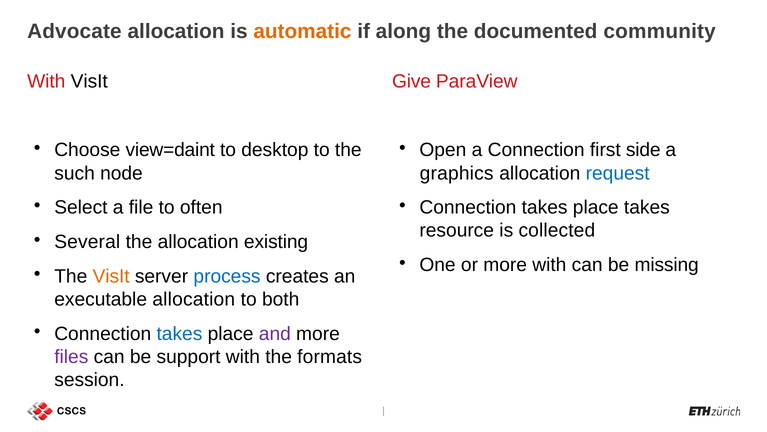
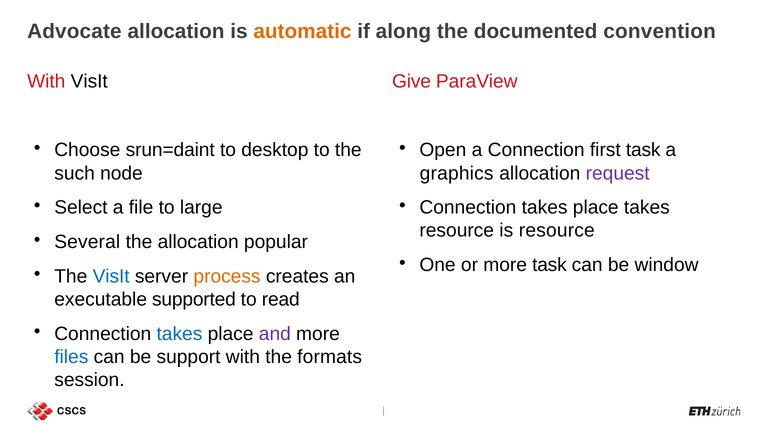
community: community -> convention (660, 31)
view=daint: view=daint -> srun=daint (170, 150)
first side: side -> task (643, 150)
request colour: blue -> purple (618, 173)
often: often -> large (201, 207)
is collected: collected -> resource (557, 230)
existing: existing -> popular (276, 242)
more with: with -> task (549, 265)
missing: missing -> window (667, 265)
VisIt colour: orange -> blue (111, 276)
process colour: blue -> orange (227, 276)
executable allocation: allocation -> supported (194, 299)
both: both -> read (281, 299)
files colour: purple -> blue (71, 356)
